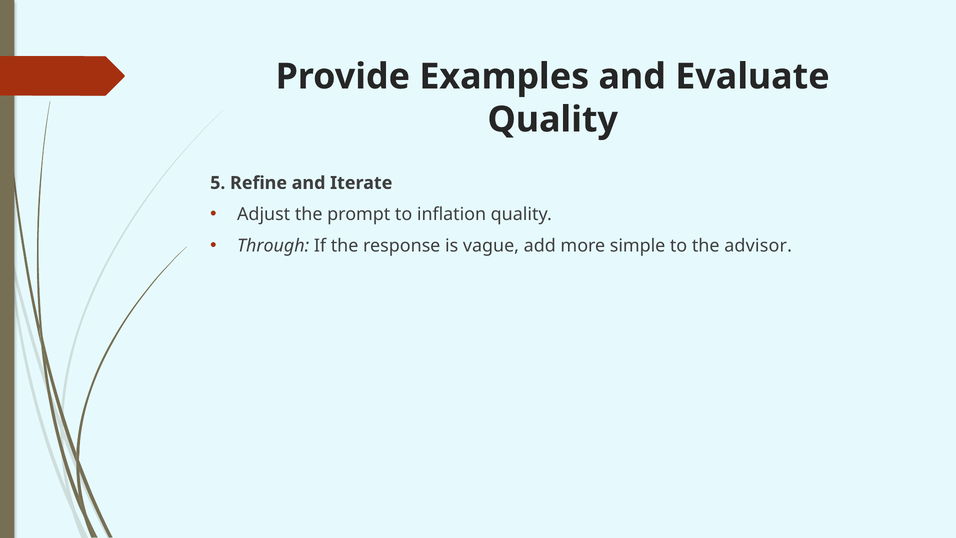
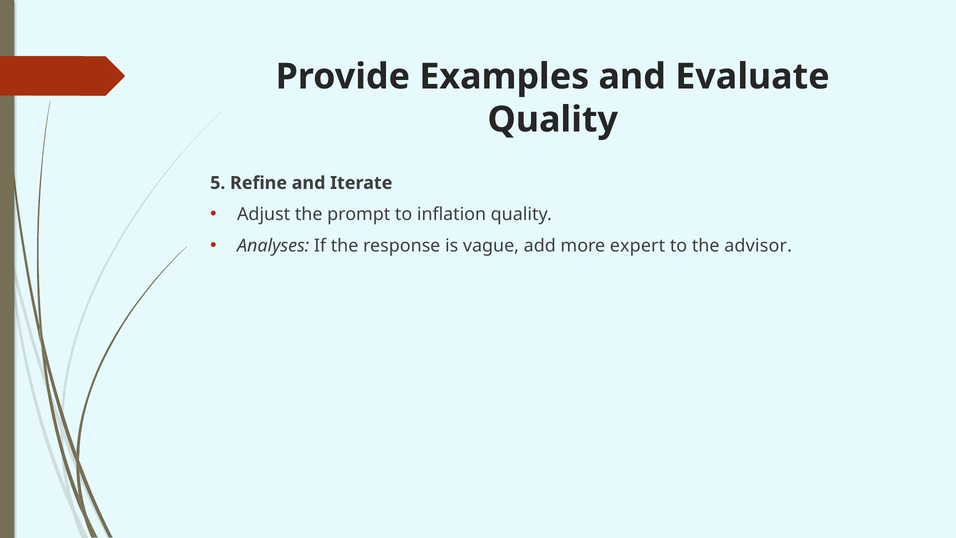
Through: Through -> Analyses (273, 246)
simple: simple -> expert (637, 246)
